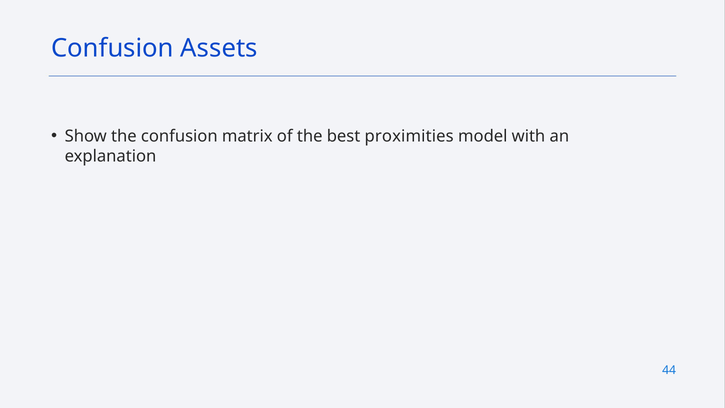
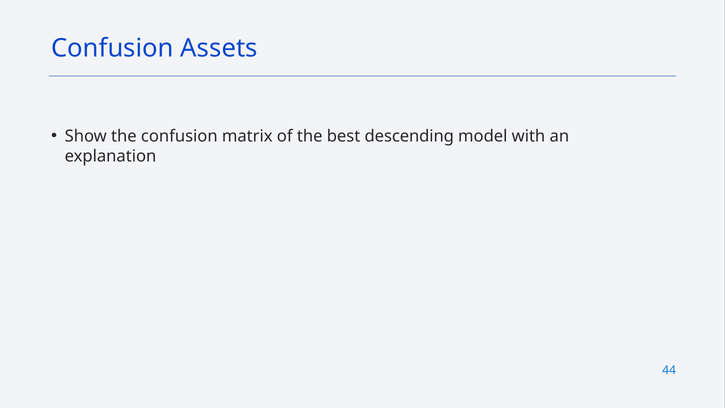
proximities: proximities -> descending (409, 136)
